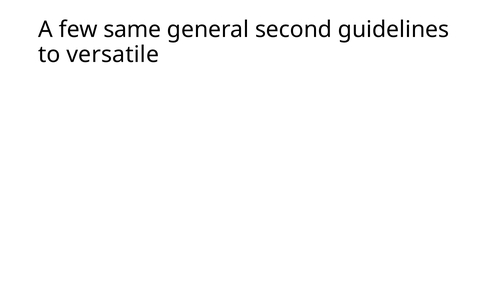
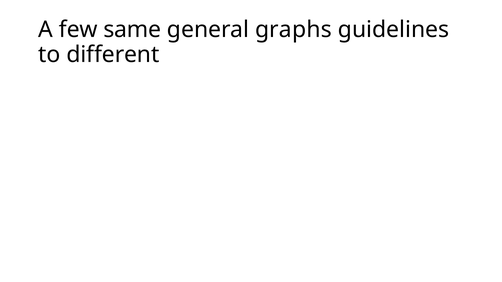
second: second -> graphs (293, 30)
versatile: versatile -> different (113, 55)
